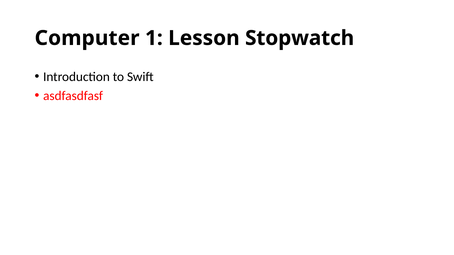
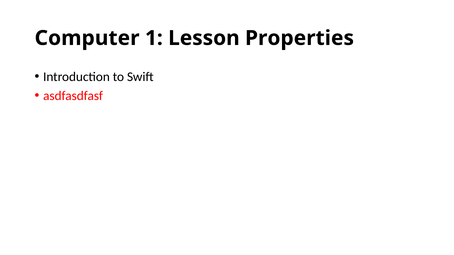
Stopwatch: Stopwatch -> Properties (300, 38)
